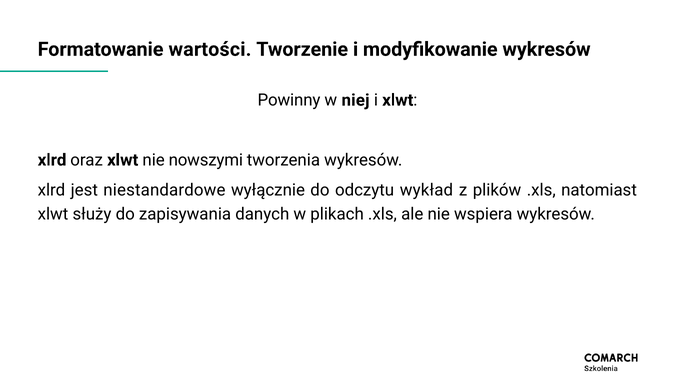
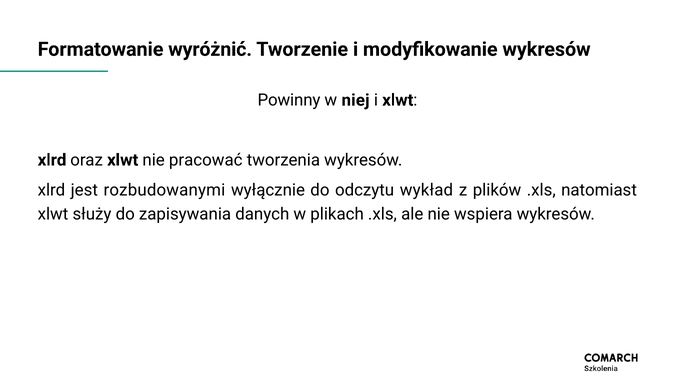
wartości: wartości -> wyróżnić (210, 49)
nowszymi: nowszymi -> pracować (206, 160)
niestandardowe: niestandardowe -> rozbudowanymi (164, 190)
